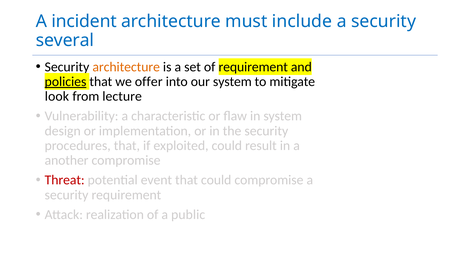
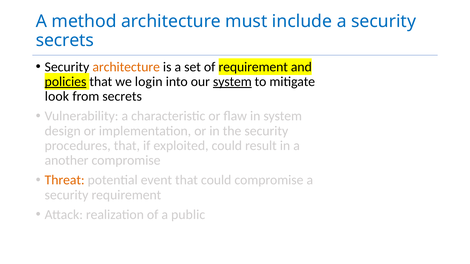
incident: incident -> method (84, 21)
several: several -> secrets (65, 40)
offer: offer -> login (149, 82)
system underline: none -> present (232, 82)
from lecture: lecture -> secrets (122, 97)
Threat colour: red -> orange (65, 180)
